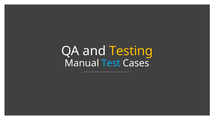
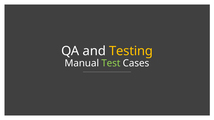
Test colour: light blue -> light green (111, 63)
